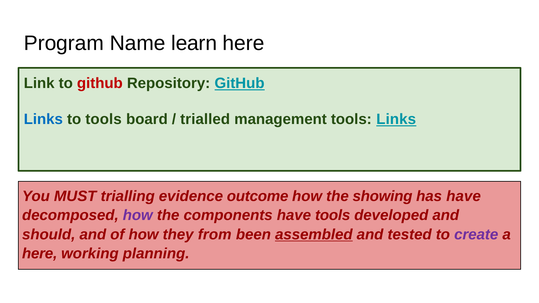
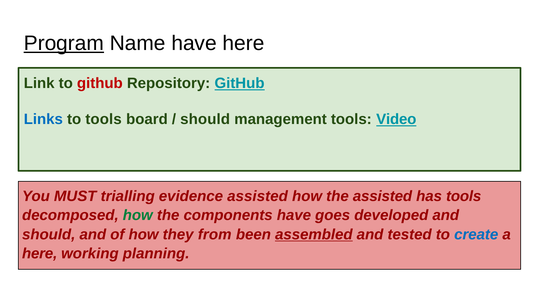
Program underline: none -> present (64, 43)
Name learn: learn -> have (194, 43)
trialled: trialled -> should (205, 119)
tools Links: Links -> Video (396, 119)
evidence outcome: outcome -> assisted (258, 196)
the showing: showing -> assisted (383, 196)
has have: have -> tools (464, 196)
how colour: purple -> green (138, 215)
have tools: tools -> goes (333, 215)
create colour: purple -> blue (476, 235)
